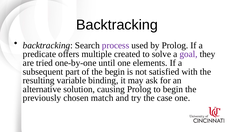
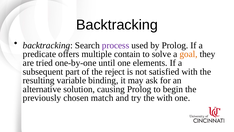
created: created -> contain (127, 54)
goal colour: purple -> orange (189, 54)
the begin: begin -> reject (115, 71)
the case: case -> with (165, 98)
